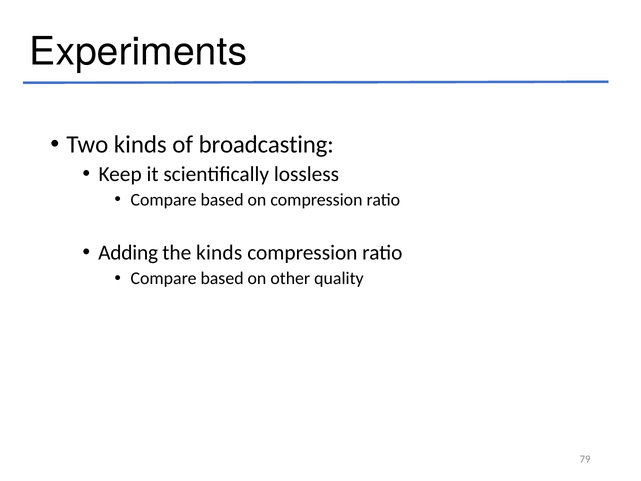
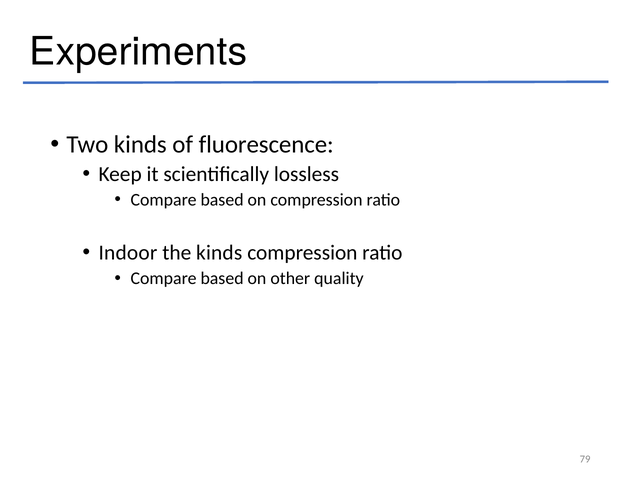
broadcasting: broadcasting -> fluorescence (266, 145)
Adding: Adding -> Indoor (128, 253)
